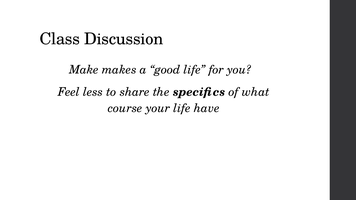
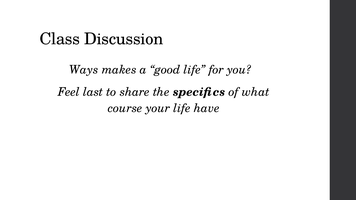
Make: Make -> Ways (84, 70)
less: less -> last (93, 92)
